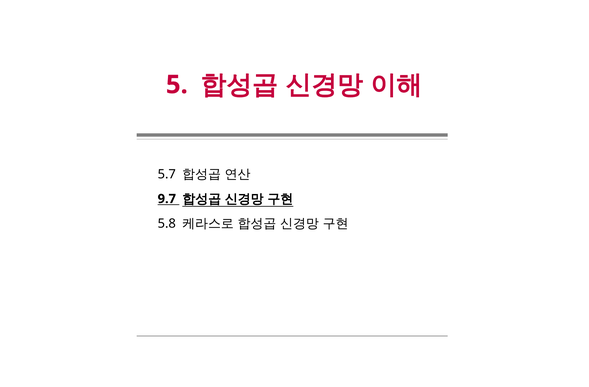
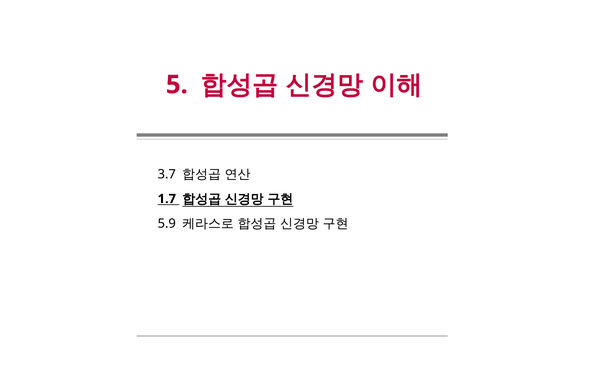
5.7: 5.7 -> 3.7 (167, 174)
9.7: 9.7 -> 1.7 (167, 199)
5.8: 5.8 -> 5.9 (167, 223)
